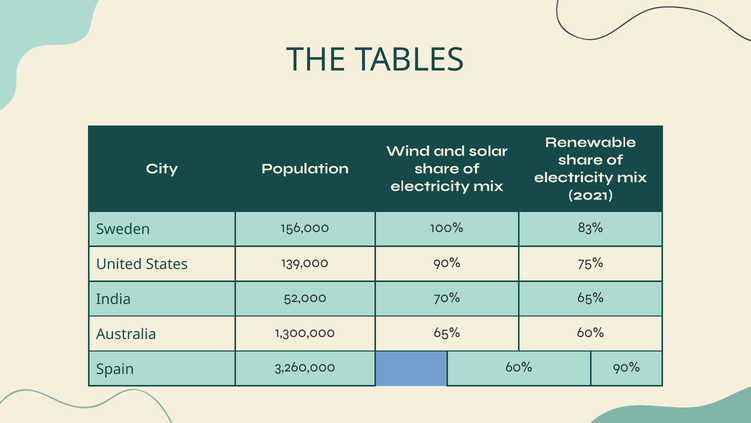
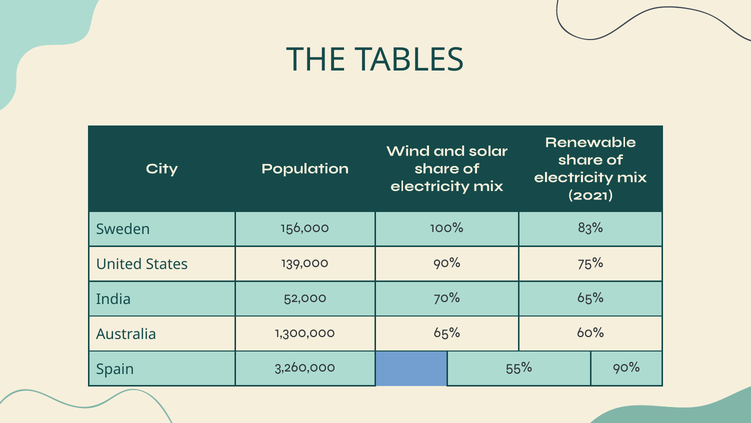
3,260,000 60%: 60% -> 55% (519, 367)
